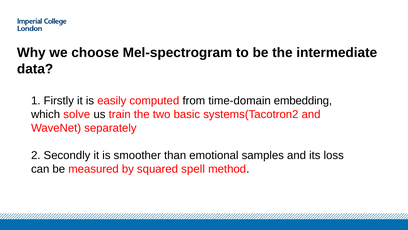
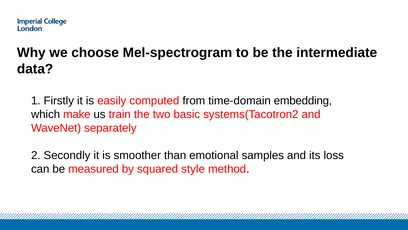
solve: solve -> make (77, 114)
spell: spell -> style (193, 169)
